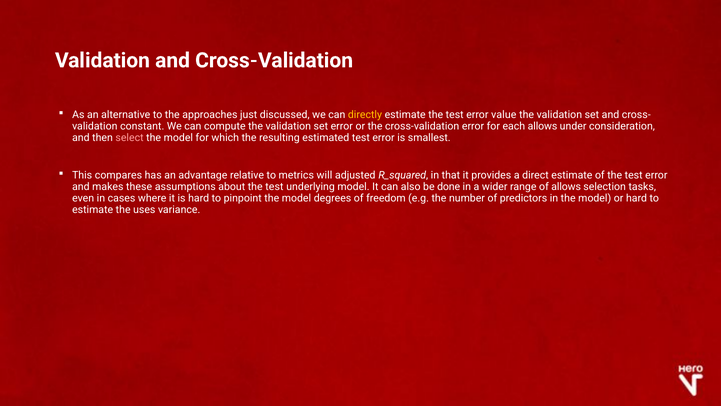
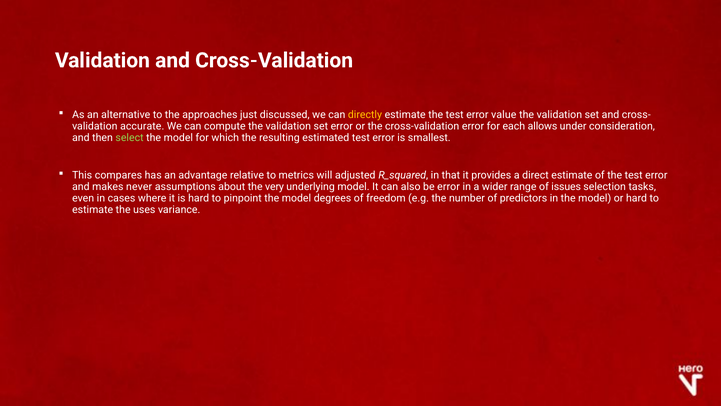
constant: constant -> accurate (142, 126)
select colour: pink -> light green (130, 138)
these: these -> never (139, 187)
about the test: test -> very (275, 187)
be done: done -> error (449, 187)
of allows: allows -> issues (566, 187)
